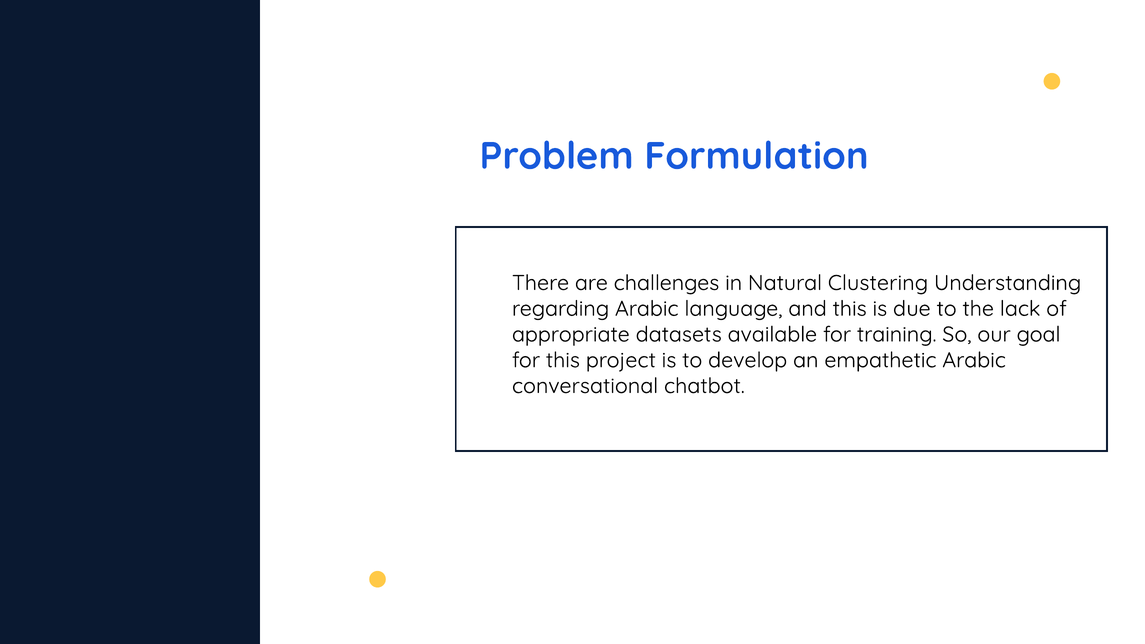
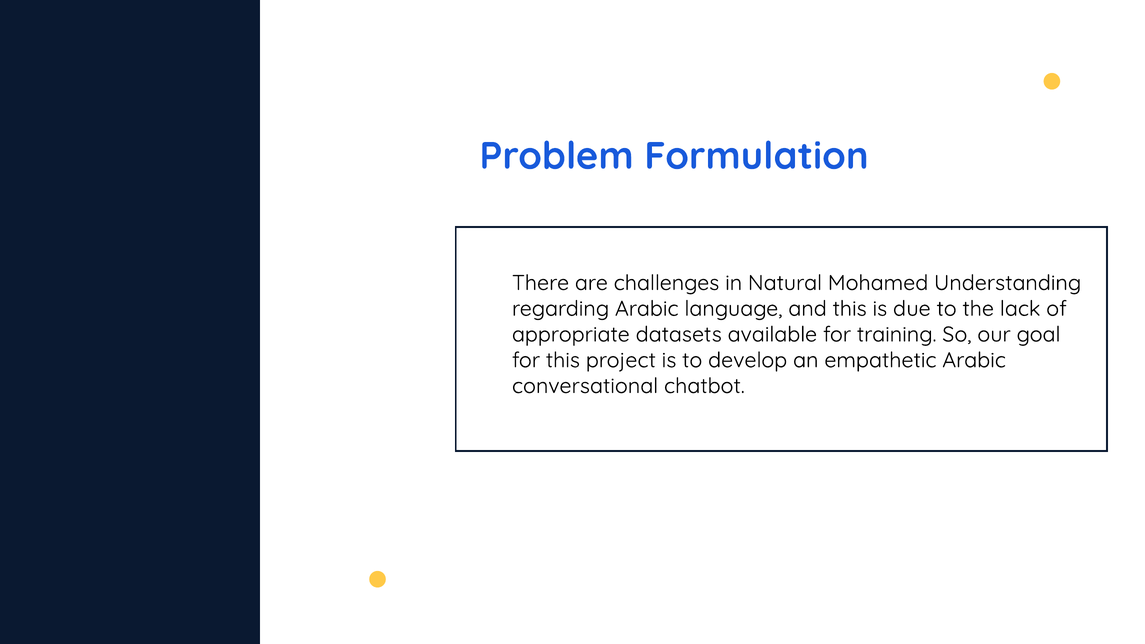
Clustering: Clustering -> Mohamed (878, 283)
